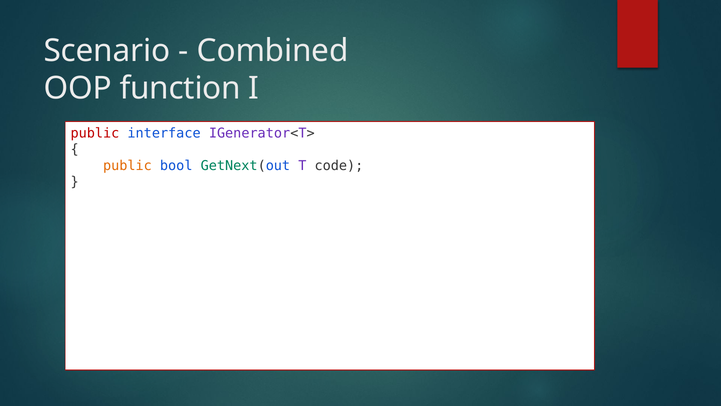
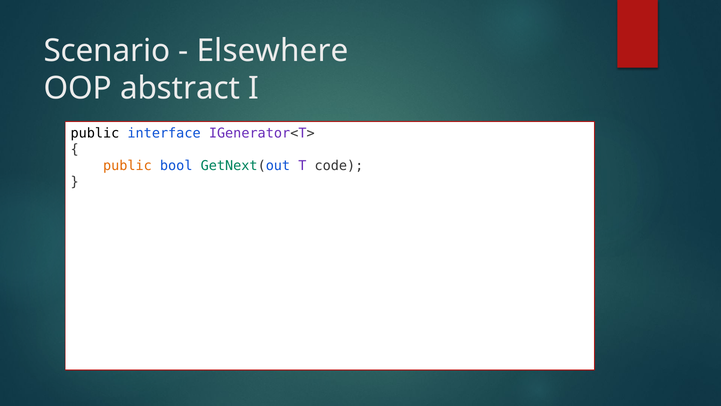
Combined: Combined -> Elsewhere (273, 51)
function: function -> abstract (180, 88)
public colour: red -> black (95, 133)
